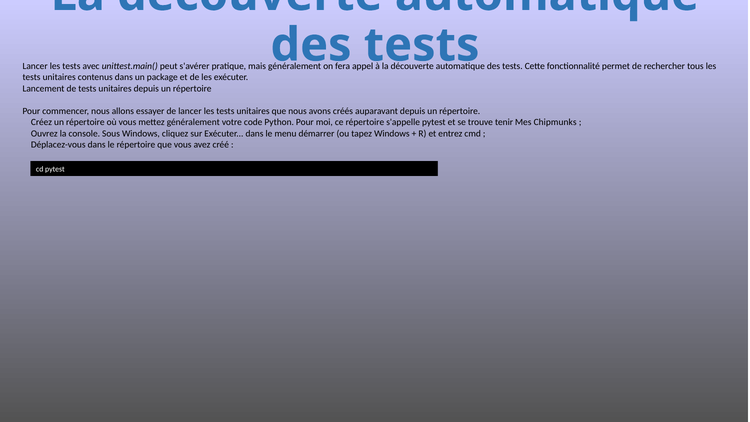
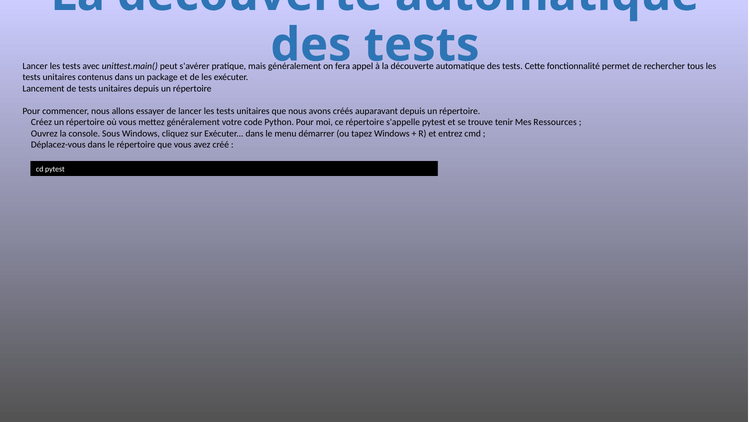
Chipmunks: Chipmunks -> Ressources (555, 122)
